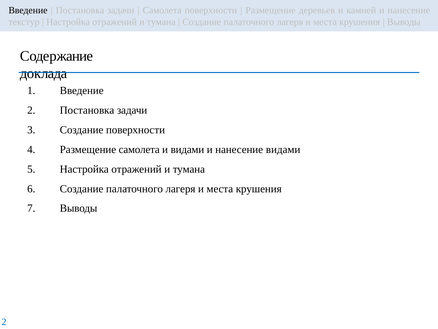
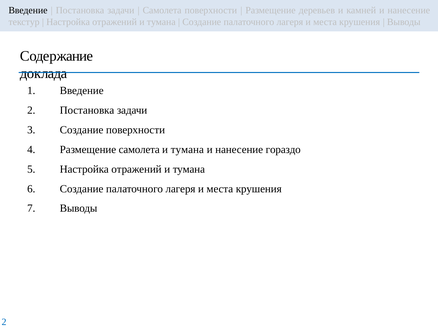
видами: видами -> тумана (187, 149)
нанесение видами: видами -> гораздо (283, 149)
